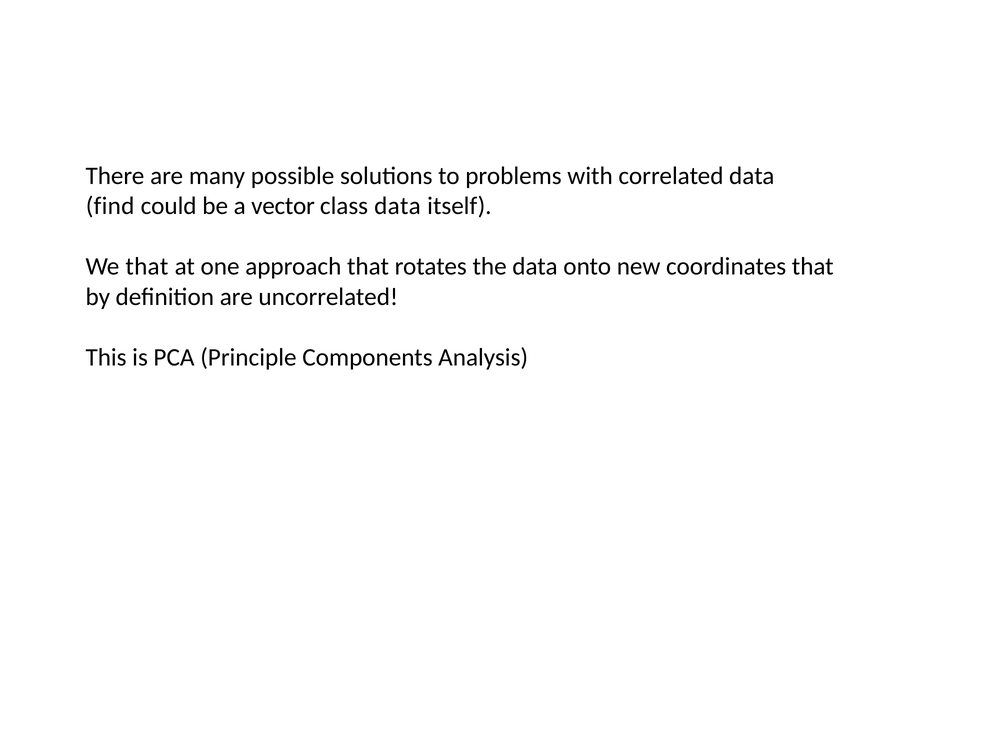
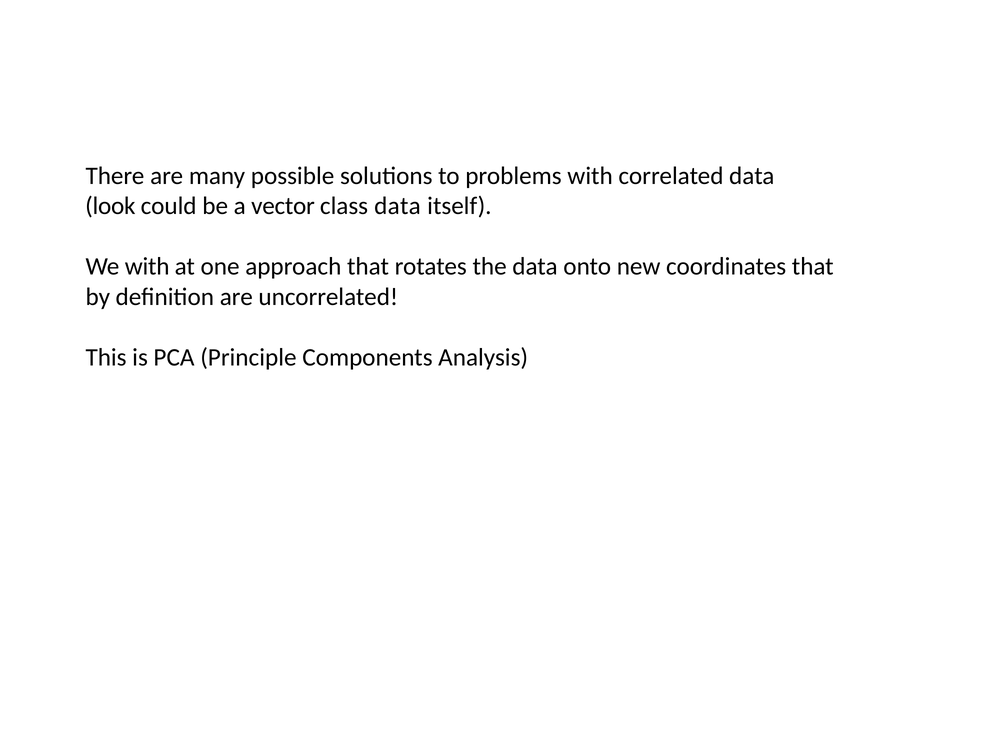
find: find -> look (110, 206)
We that: that -> with (147, 267)
